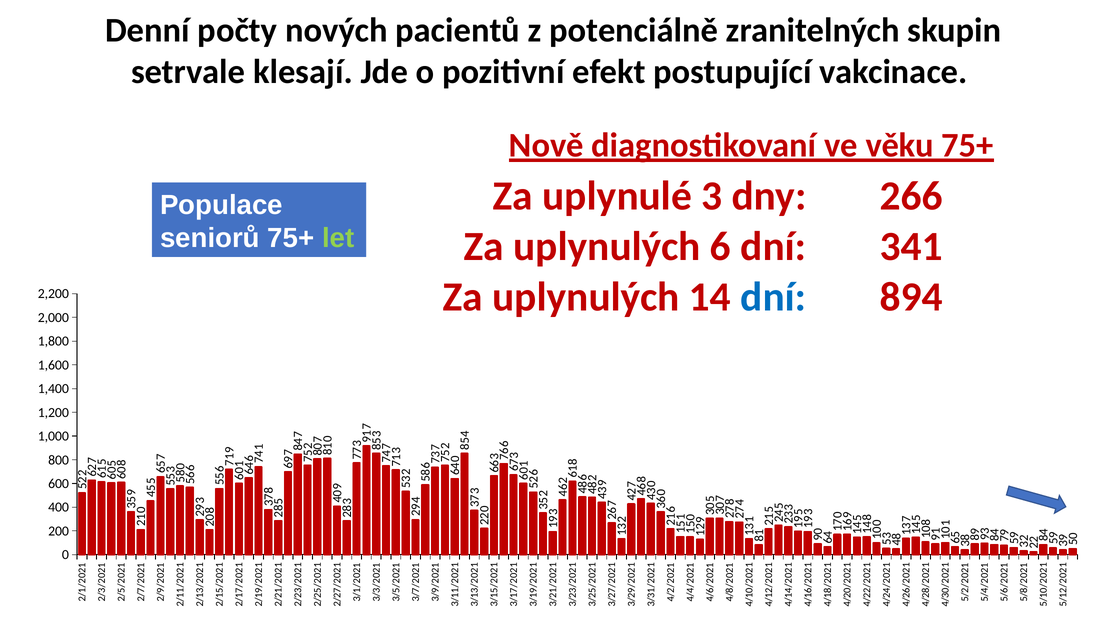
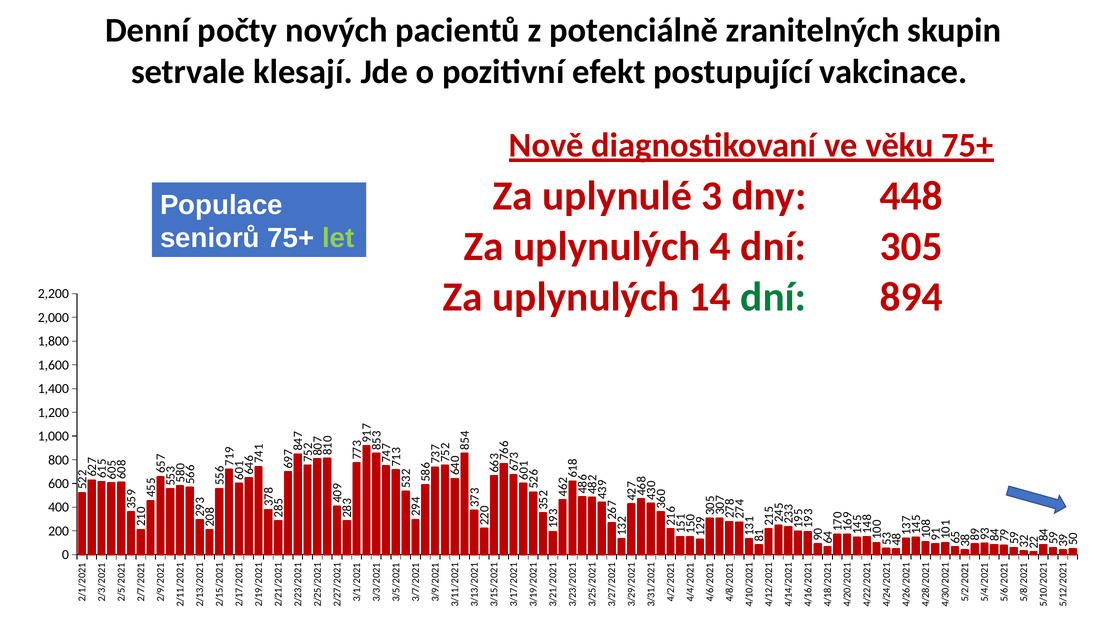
266: 266 -> 448 (911, 196)
uplynulých 6: 6 -> 4 (720, 246)
341: 341 -> 305 (911, 246)
dní colour: blue -> green (773, 297)
